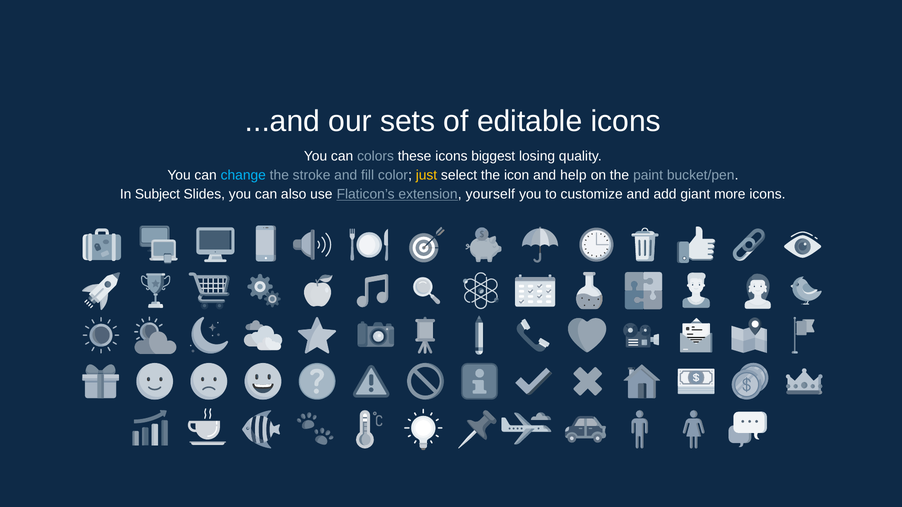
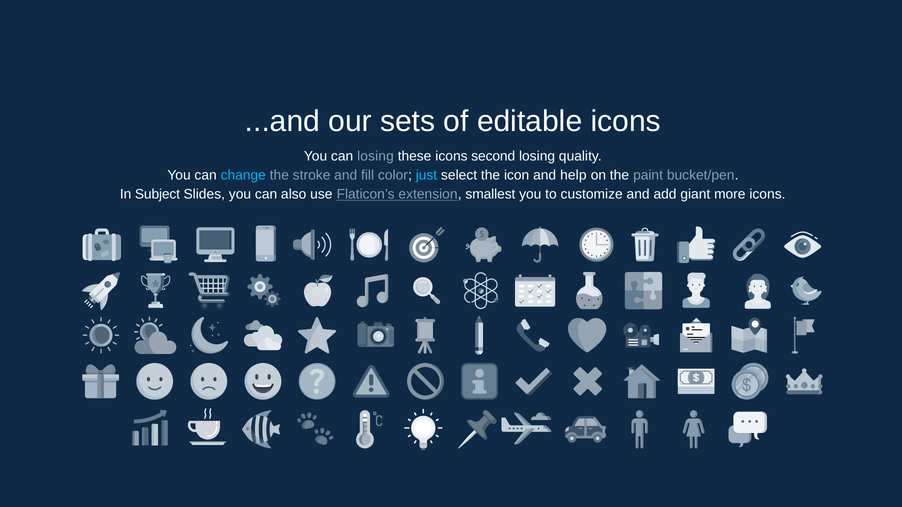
can colors: colors -> losing (375, 156)
biggest: biggest -> second (493, 156)
just colour: yellow -> light blue (426, 175)
yourself: yourself -> smallest (490, 194)
